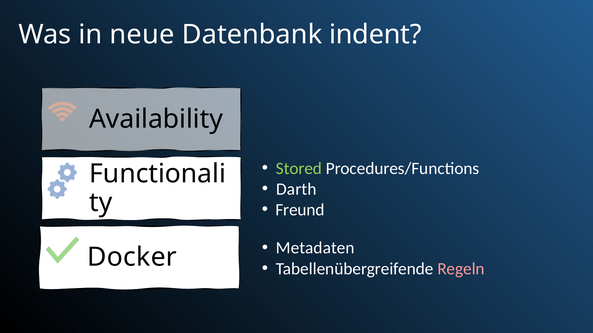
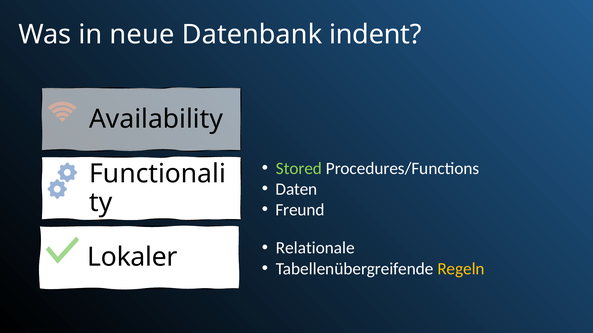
Darth: Darth -> Daten (296, 189)
Metadaten: Metadaten -> Relationale (315, 248)
Docker: Docker -> Lokaler (132, 258)
Regeln colour: pink -> yellow (461, 269)
